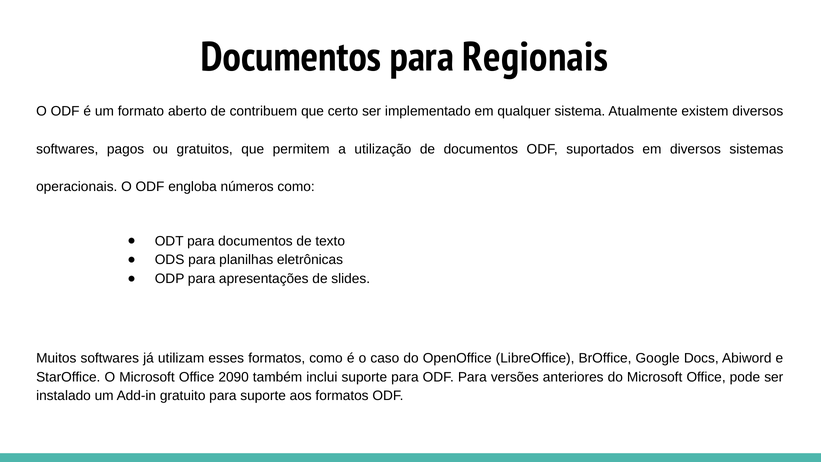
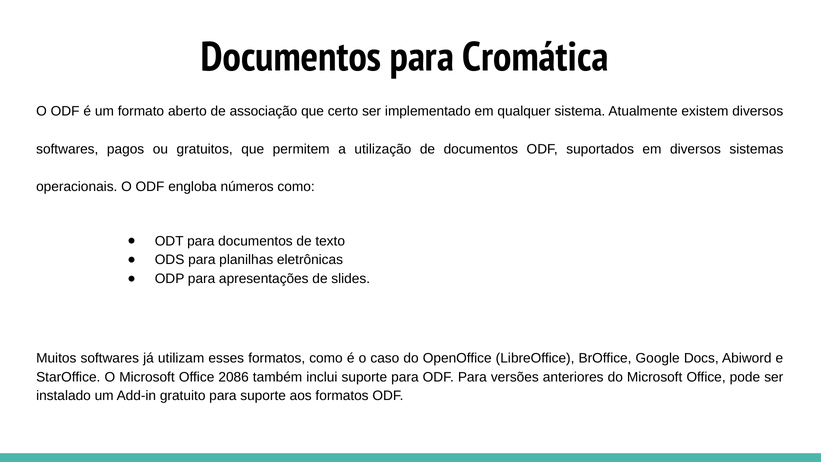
Regionais: Regionais -> Cromática (535, 57)
contribuem: contribuem -> associação (263, 111)
2090: 2090 -> 2086 (234, 377)
